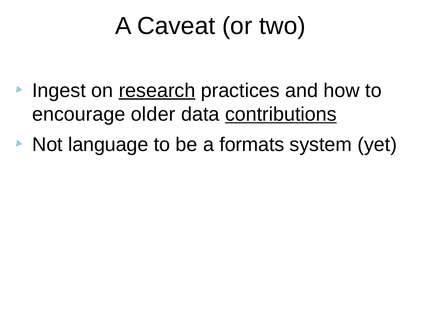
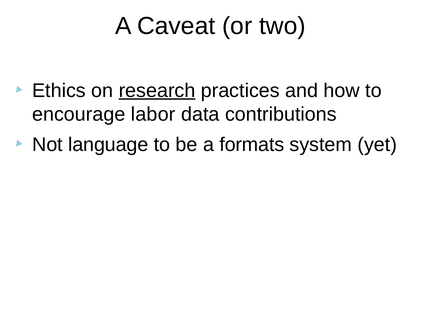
Ingest: Ingest -> Ethics (59, 90)
older: older -> labor (153, 114)
contributions underline: present -> none (281, 114)
